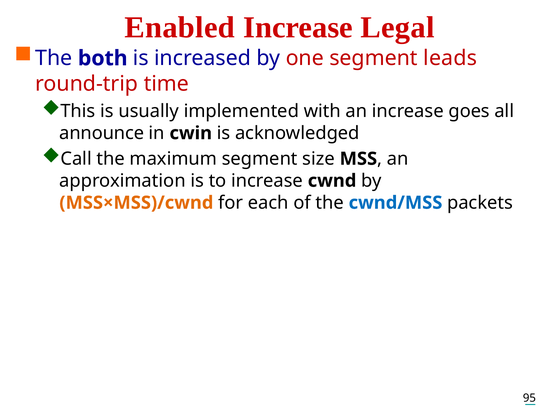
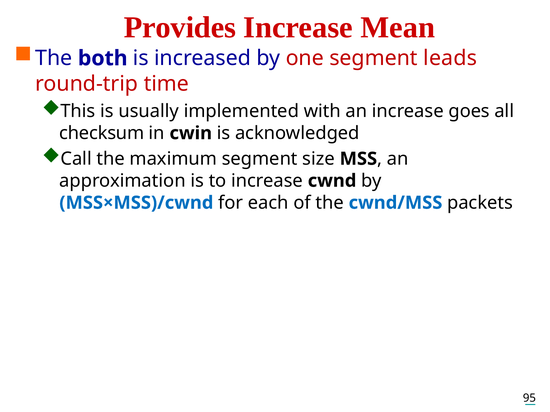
Enabled: Enabled -> Provides (180, 28)
Legal: Legal -> Mean (398, 28)
announce: announce -> checksum (102, 133)
MSS×MSS)/cwnd colour: orange -> blue (136, 203)
